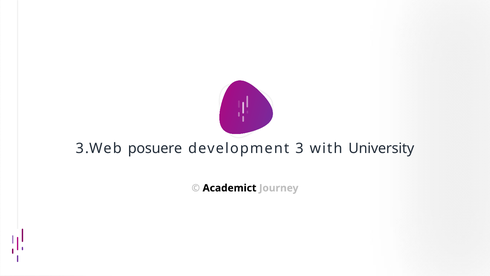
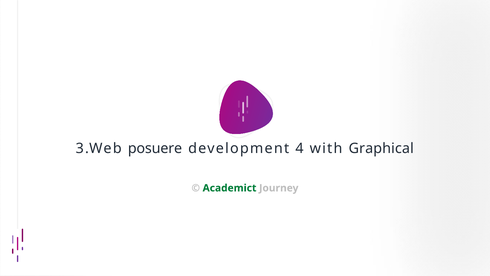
3: 3 -> 4 (299, 148)
University: University -> Graphical (381, 148)
Academict colour: black -> green (230, 188)
